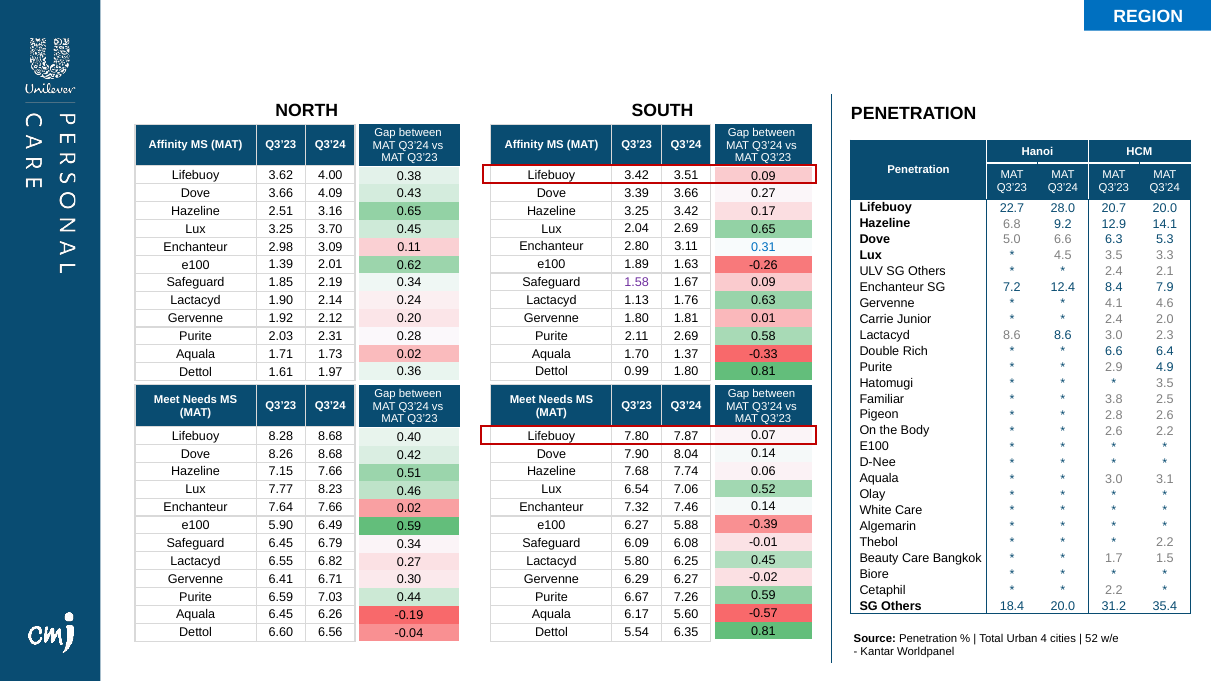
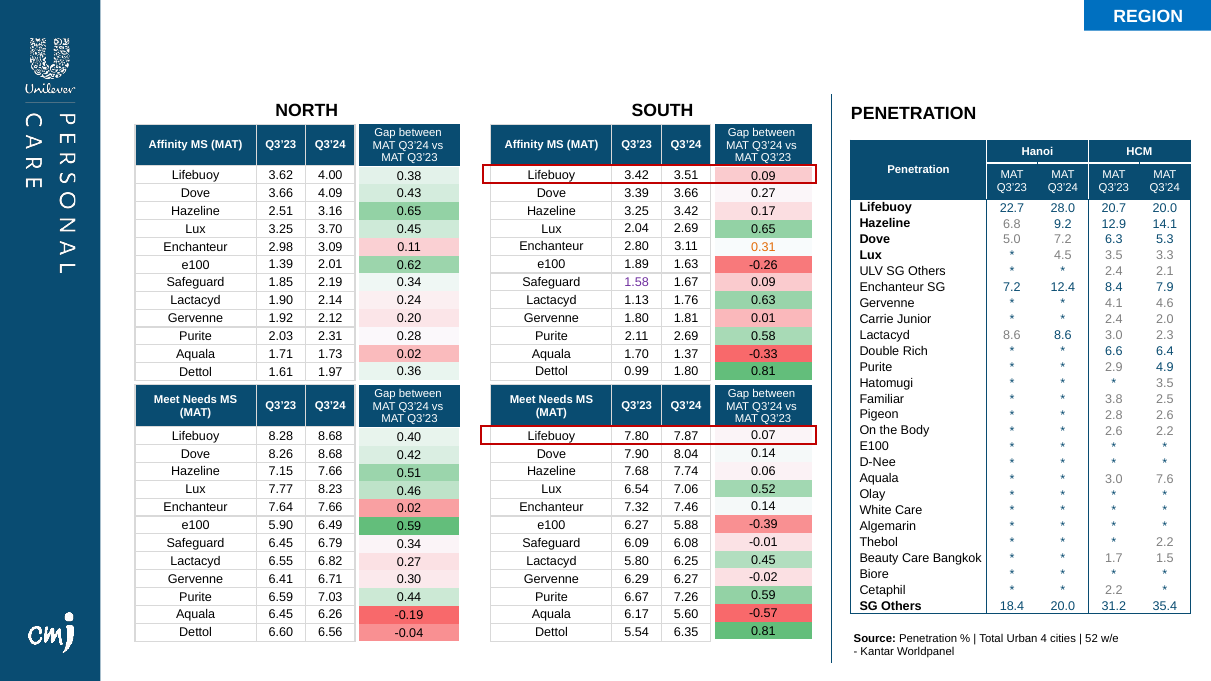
5.0 6.6: 6.6 -> 7.2 (1063, 240)
0.31 colour: blue -> orange (763, 247)
3.1: 3.1 -> 7.6 (1165, 479)
